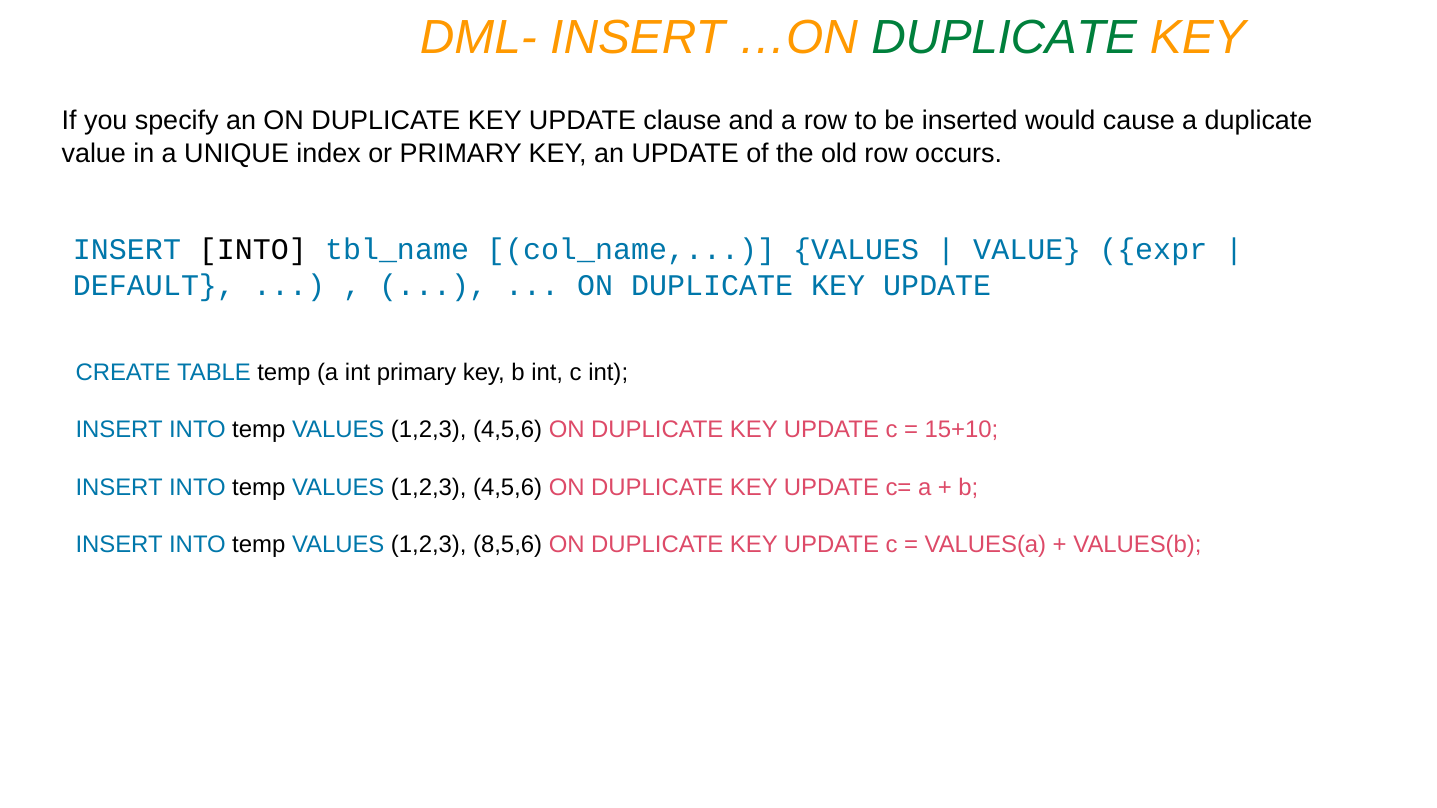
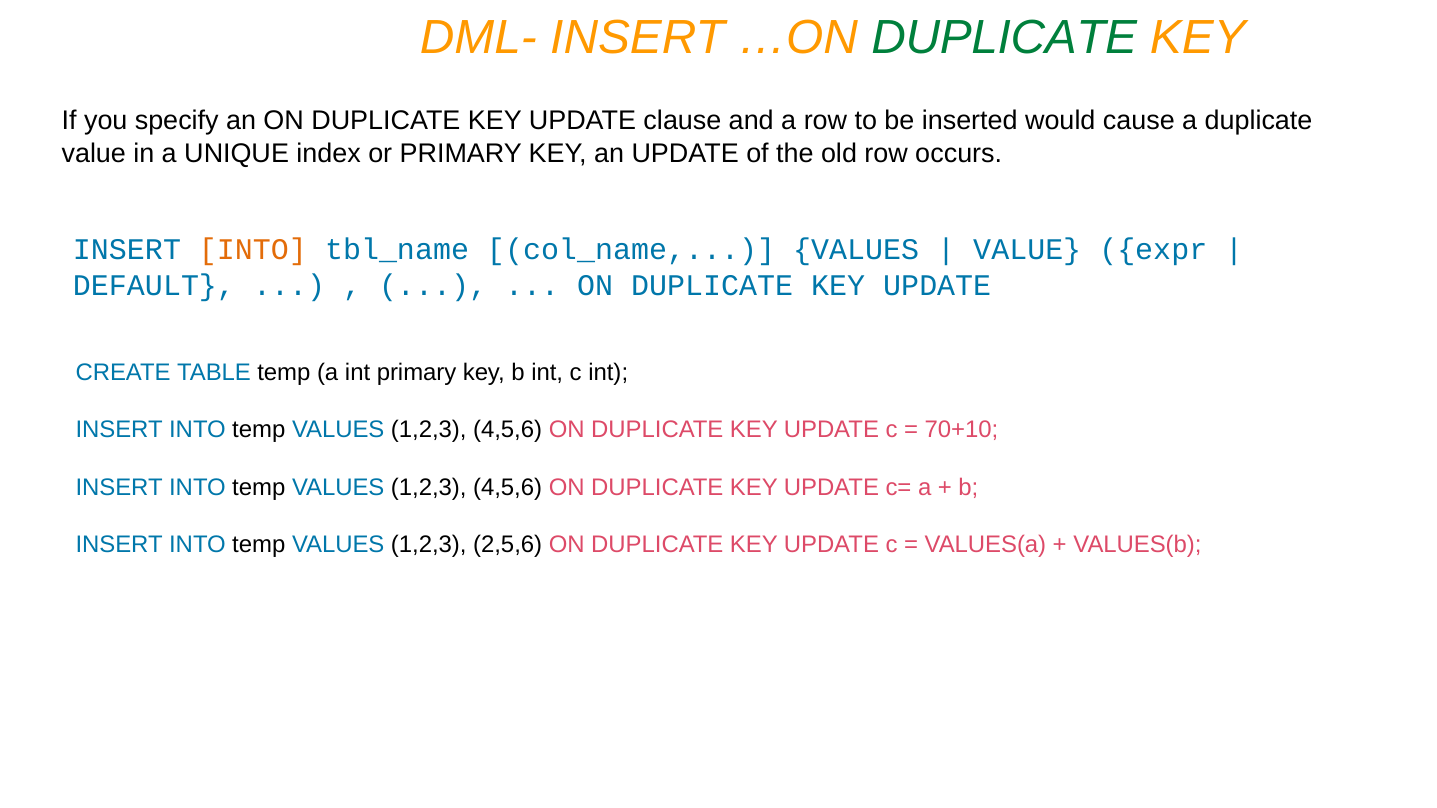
INTO colour: black -> orange (253, 250)
15+10: 15+10 -> 70+10 (961, 430)
8,5,6: 8,5,6 -> 2,5,6 (508, 545)
